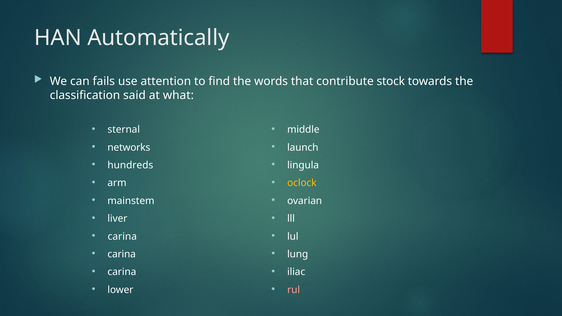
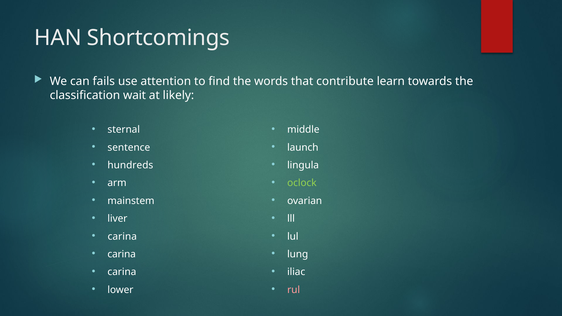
Automatically: Automatically -> Shortcomings (158, 38)
stock: stock -> learn (391, 81)
said: said -> wait (135, 95)
what: what -> likely (178, 95)
networks: networks -> sentence (129, 147)
oclock colour: yellow -> light green (302, 183)
